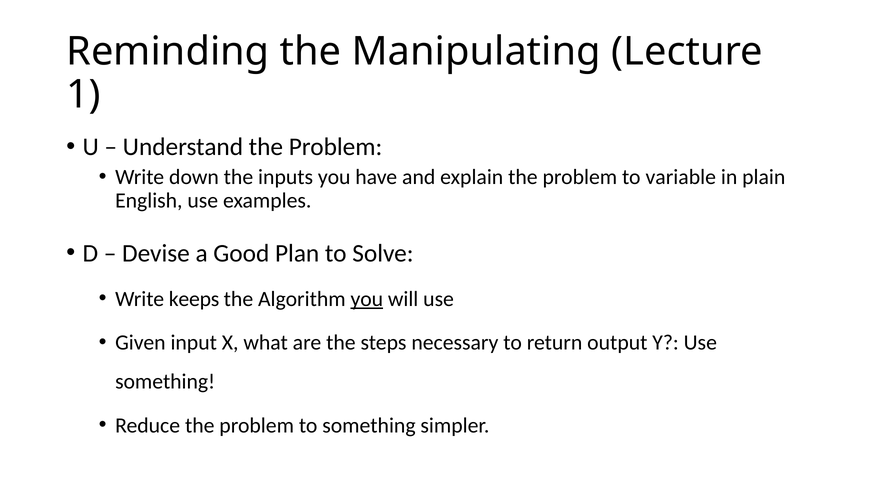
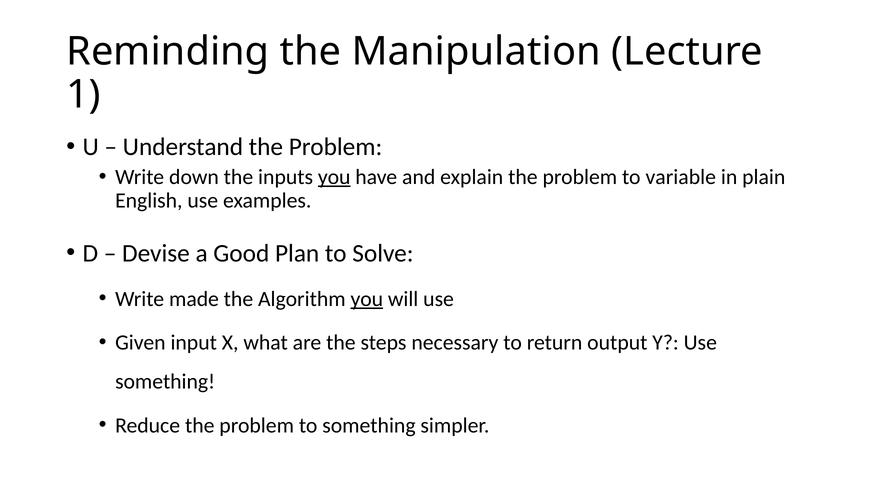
Manipulating: Manipulating -> Manipulation (476, 51)
you underline: none -> present (334, 177)
keeps: keeps -> made (194, 299)
